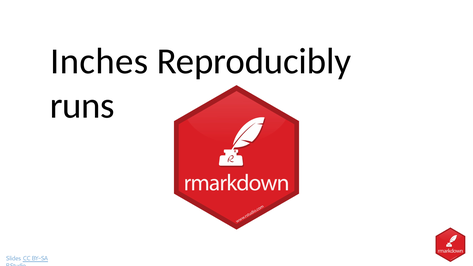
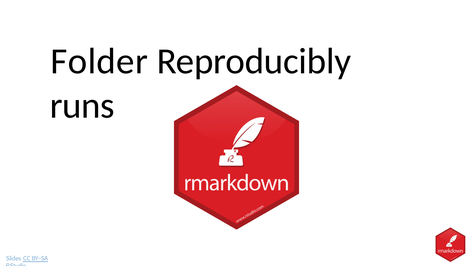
Inches: Inches -> Folder (99, 61)
